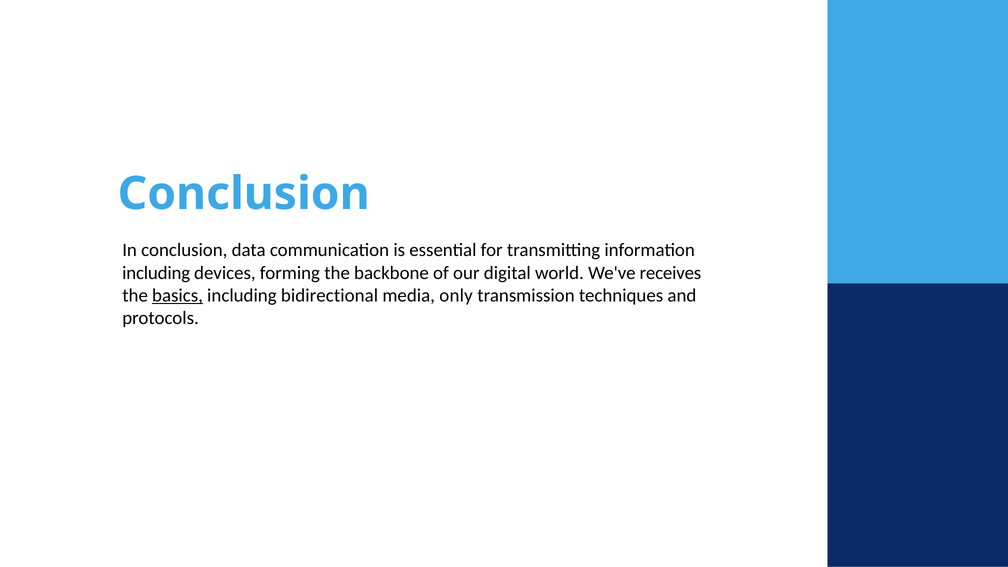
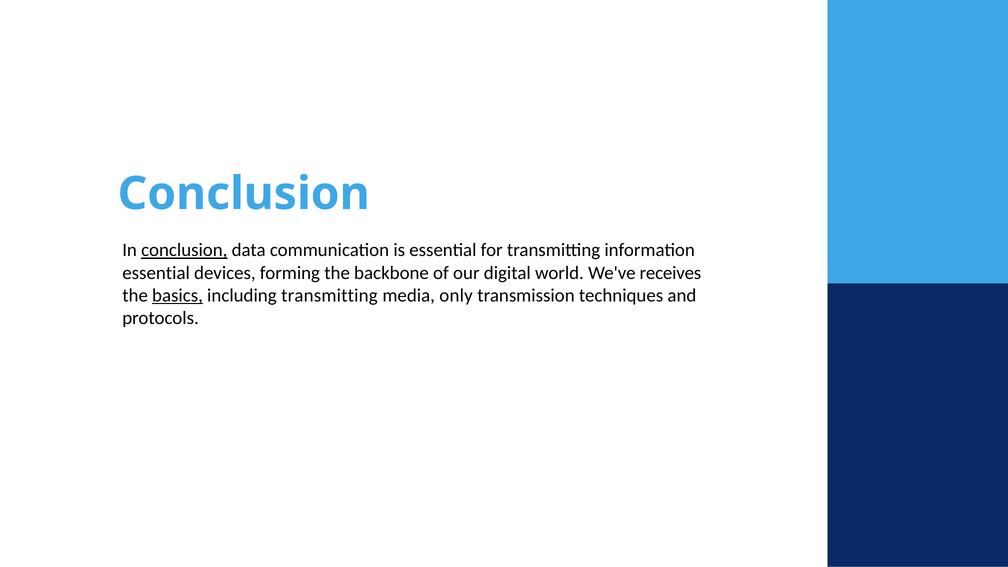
conclusion underline: none -> present (184, 250)
including: including -> essential (156, 273)
including bidirectional: bidirectional -> transmitting (329, 295)
